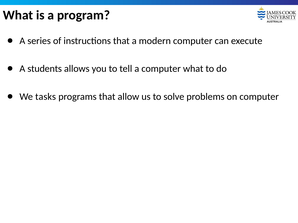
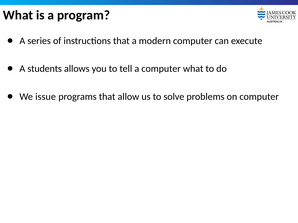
tasks: tasks -> issue (46, 97)
